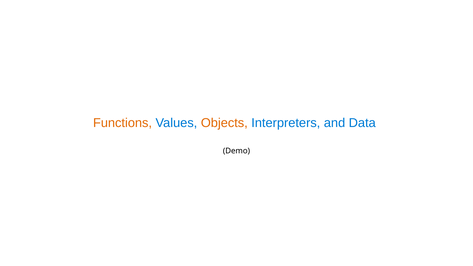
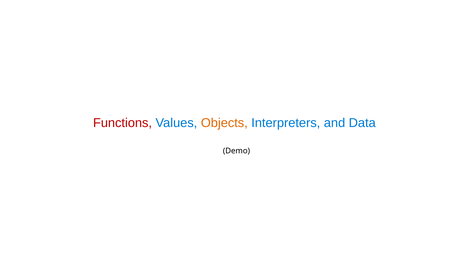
Functions colour: orange -> red (123, 123)
